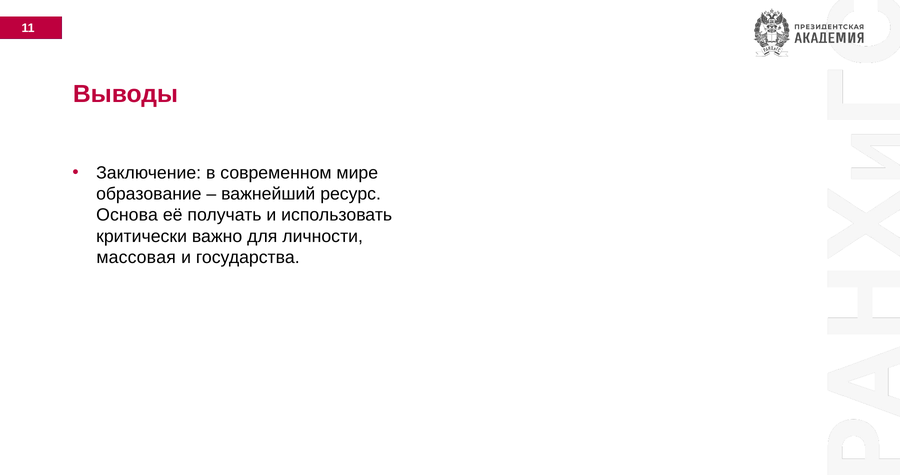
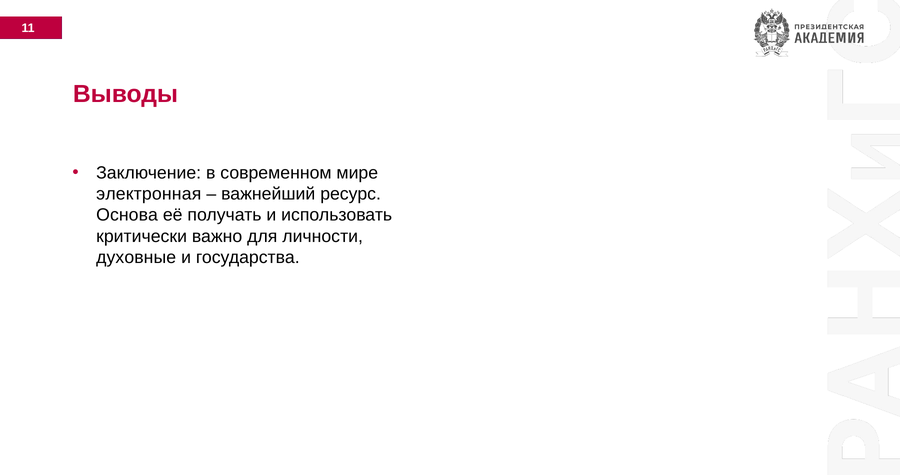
образование: образование -> электронная (149, 194)
массовая: массовая -> духовные (136, 257)
